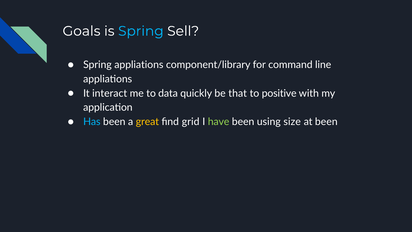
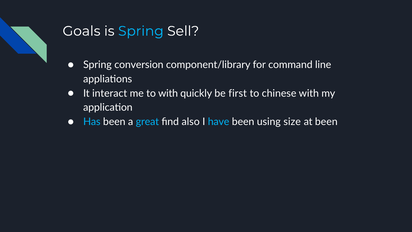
Spring appliations: appliations -> conversion (139, 65)
to data: data -> with (168, 93)
that: that -> first (238, 93)
positive: positive -> chinese (279, 93)
great colour: yellow -> light blue (147, 122)
grid: grid -> also (191, 122)
have colour: light green -> light blue (219, 122)
